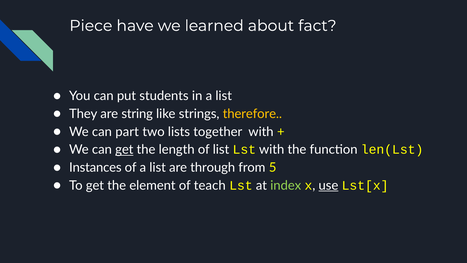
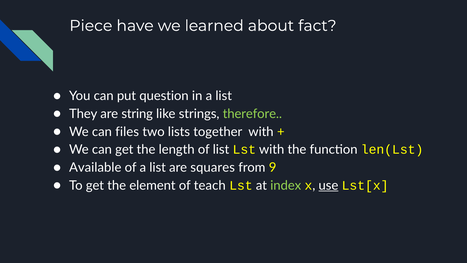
students: students -> question (164, 96)
therefore colour: yellow -> light green (252, 114)
part: part -> files (127, 132)
get underline: present -> none (124, 149)
Instances: Instances -> Available (95, 167)
through: through -> squares (213, 167)
5: 5 -> 9 (273, 167)
